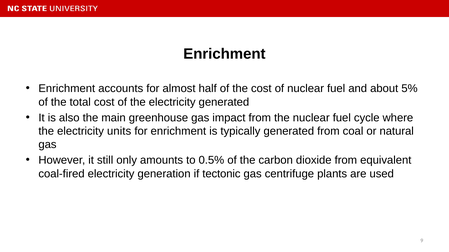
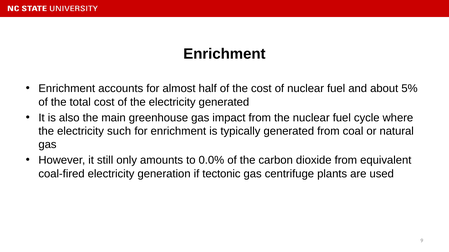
units: units -> such (119, 131)
0.5%: 0.5% -> 0.0% (211, 161)
